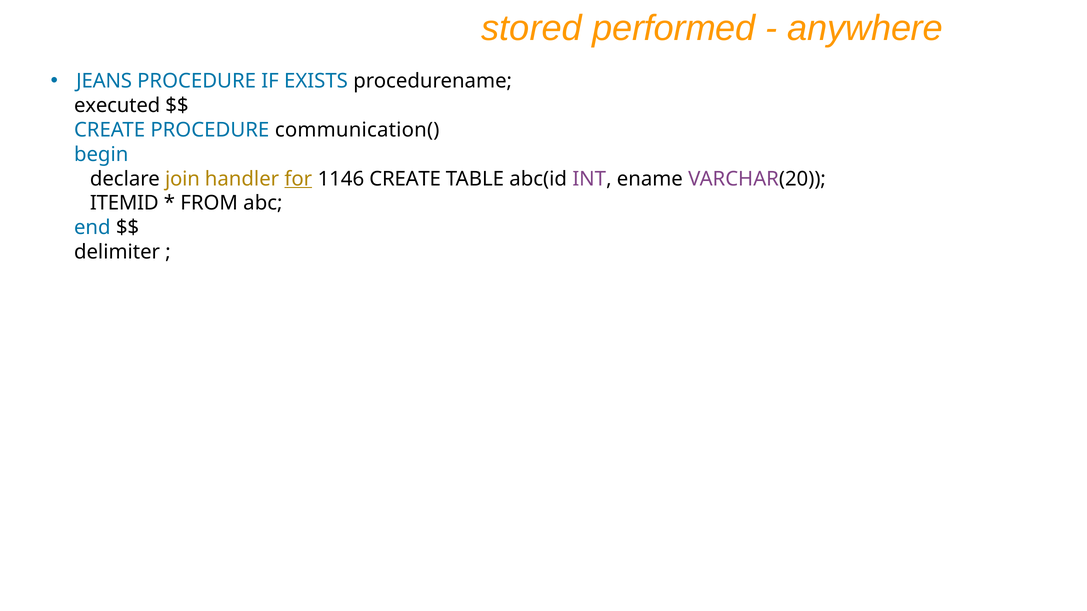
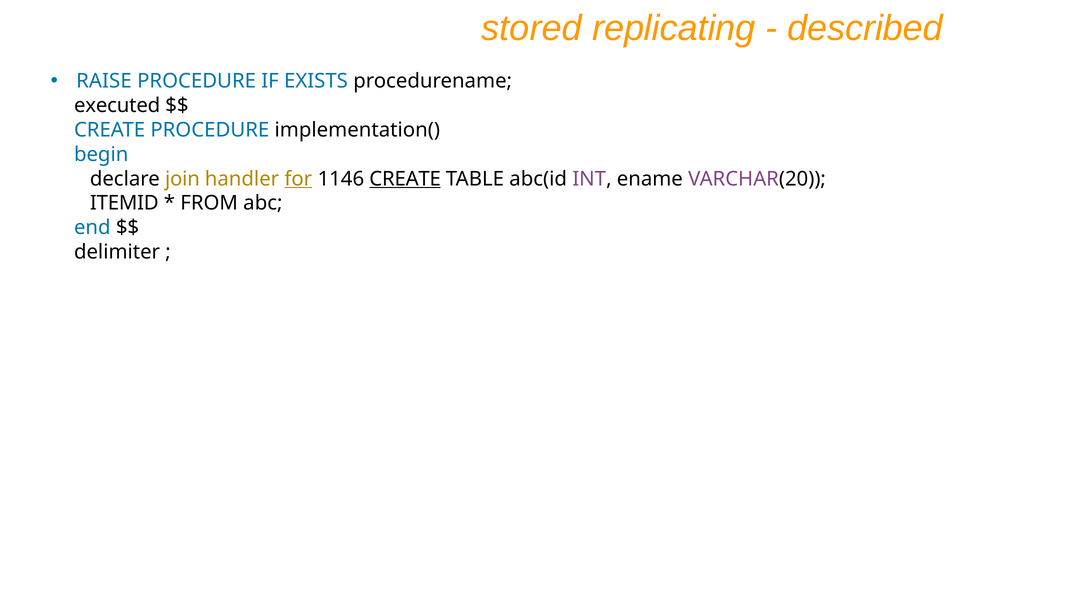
performed: performed -> replicating (674, 28)
anywhere: anywhere -> described (865, 28)
JEANS: JEANS -> RAISE (104, 81)
communication(: communication( -> implementation( (357, 130)
CREATE underline: none -> present (405, 179)
